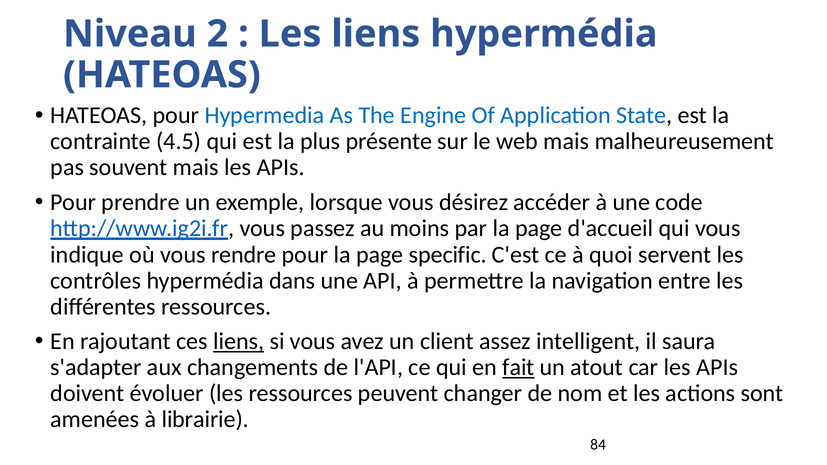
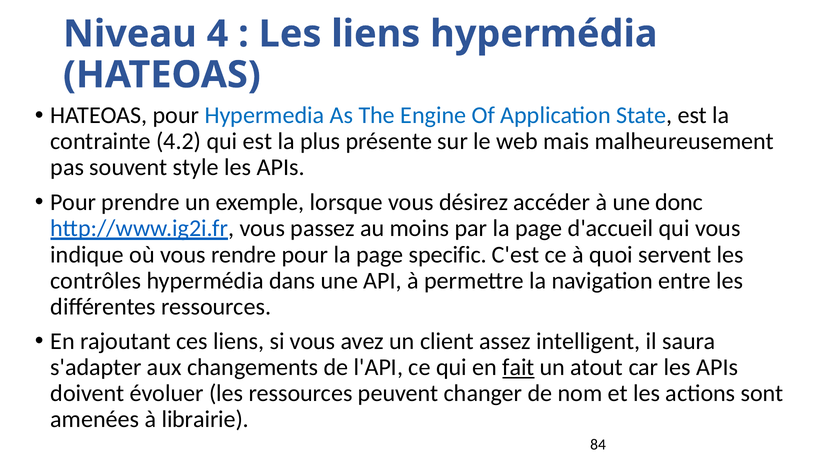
2: 2 -> 4 (217, 34)
4.5: 4.5 -> 4.2 (179, 142)
souvent mais: mais -> style (196, 168)
code: code -> donc (679, 202)
liens underline: present -> none (239, 341)
